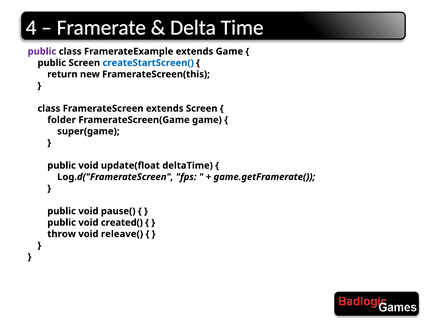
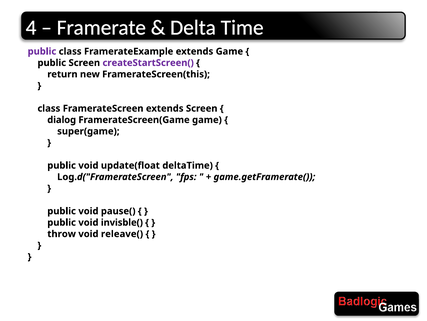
createStartScreen( colour: blue -> purple (148, 63)
folder: folder -> dialog (62, 120)
created(: created( -> invisble( (122, 222)
